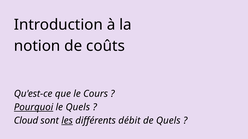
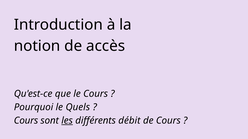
coûts: coûts -> accès (106, 46)
Pourquoi underline: present -> none (34, 108)
Cloud: Cloud -> Cours (26, 121)
de Quels: Quels -> Cours (168, 121)
